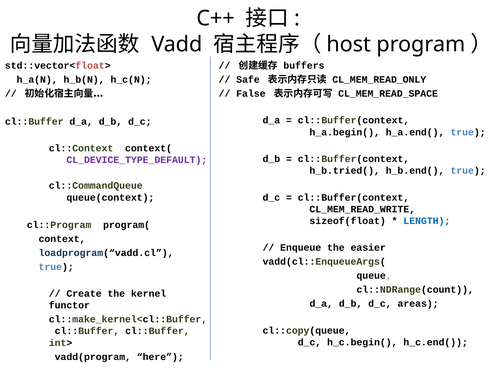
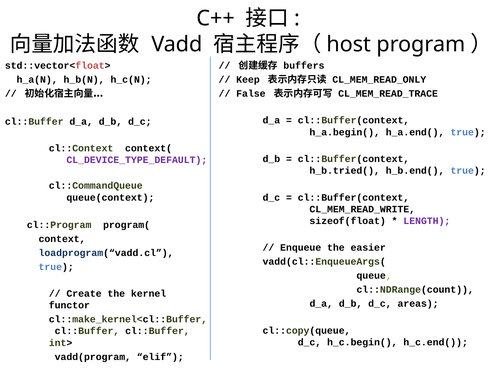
Safe: Safe -> Keep (248, 79)
CL_MEM_READ_SPACE: CL_MEM_READ_SPACE -> CL_MEM_READ_TRACE (388, 93)
LENGTH colour: blue -> purple (427, 221)
here: here -> elif (160, 356)
